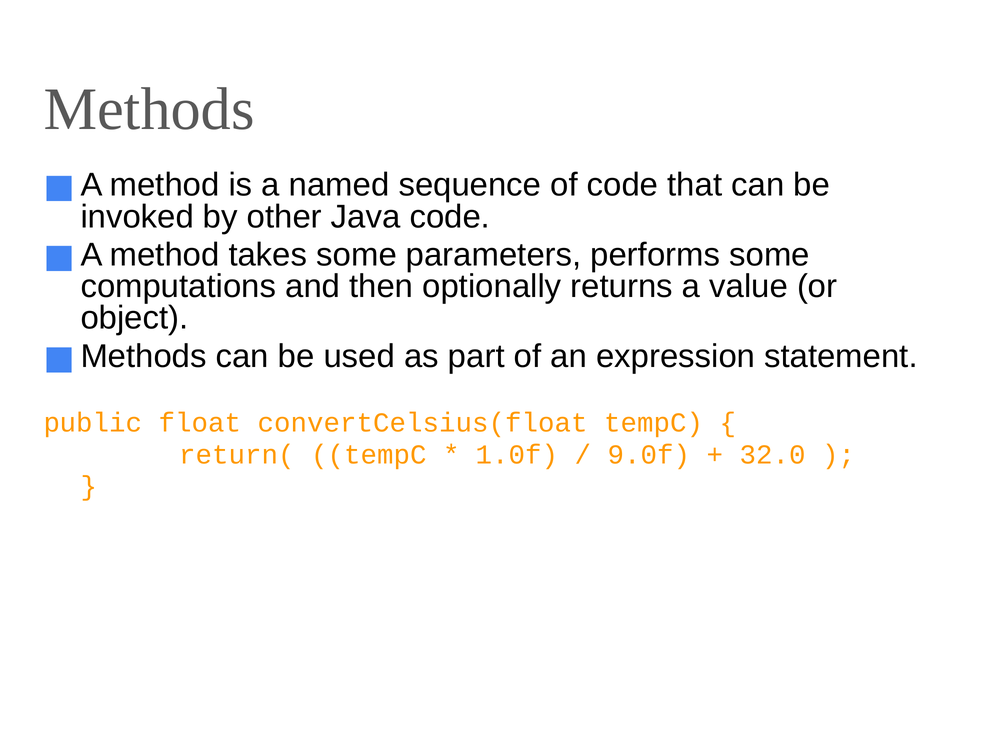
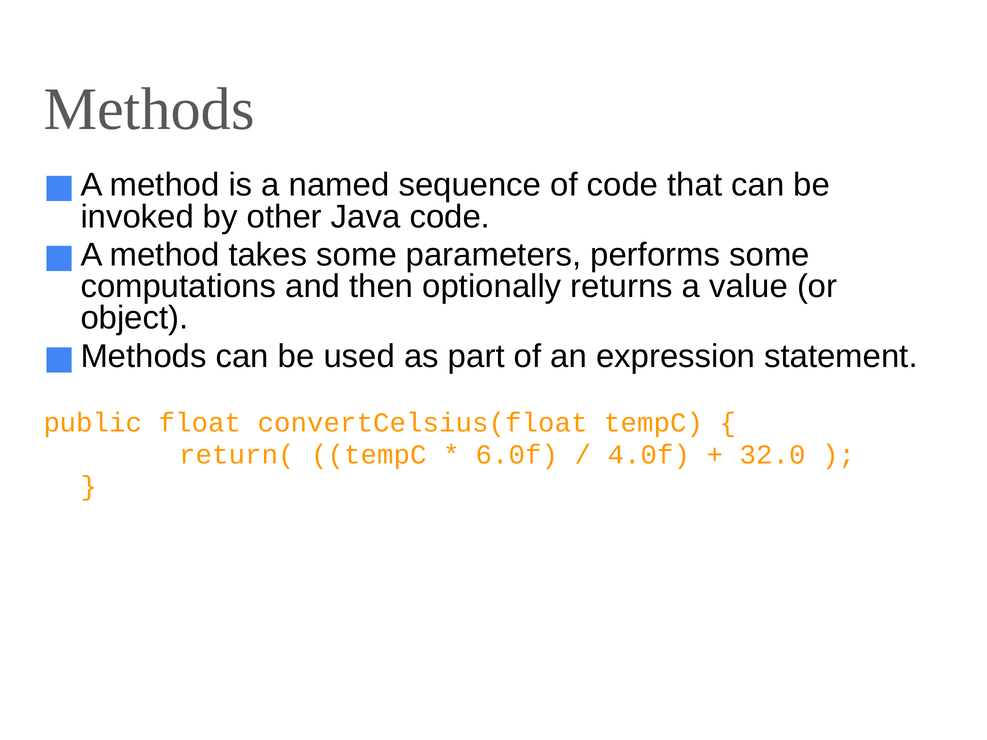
1.0f: 1.0f -> 6.0f (517, 455)
9.0f: 9.0f -> 4.0f (649, 455)
